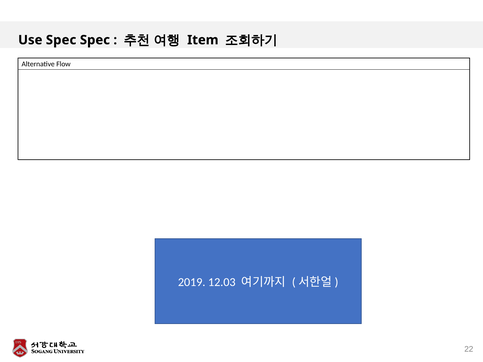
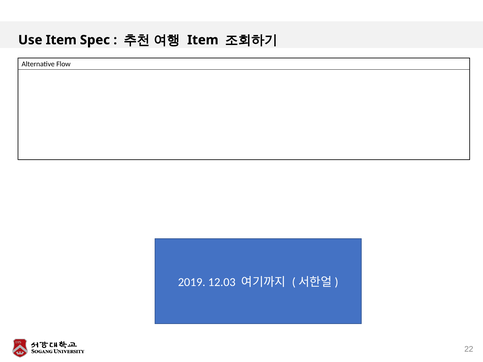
Use Spec: Spec -> Item (61, 40)
